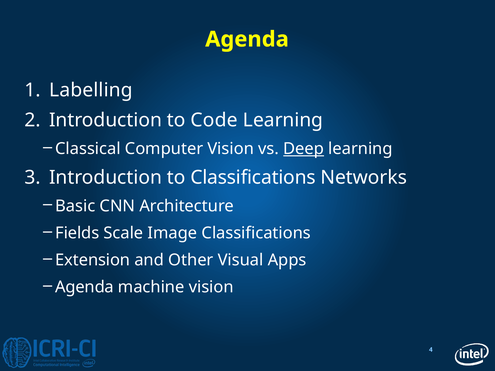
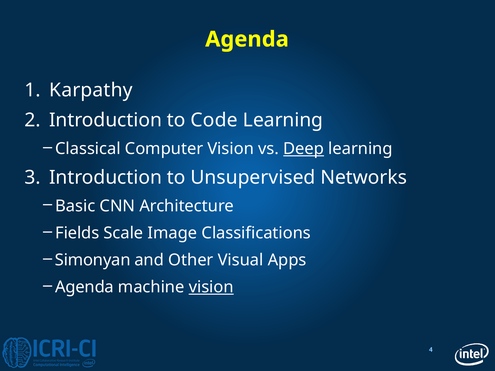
Labelling: Labelling -> Karpathy (91, 90)
to Classifications: Classifications -> Unsupervised (253, 178)
Extension: Extension -> Simonyan (93, 260)
vision underline: none -> present (211, 287)
